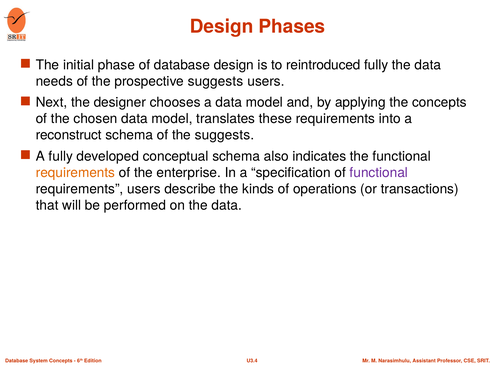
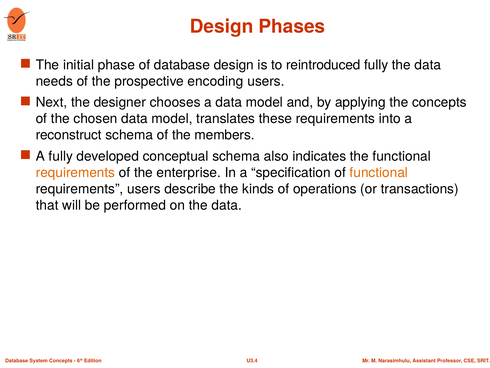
prospective suggests: suggests -> encoding (216, 81)
the suggests: suggests -> members (225, 135)
functional colour: purple -> orange (379, 172)
